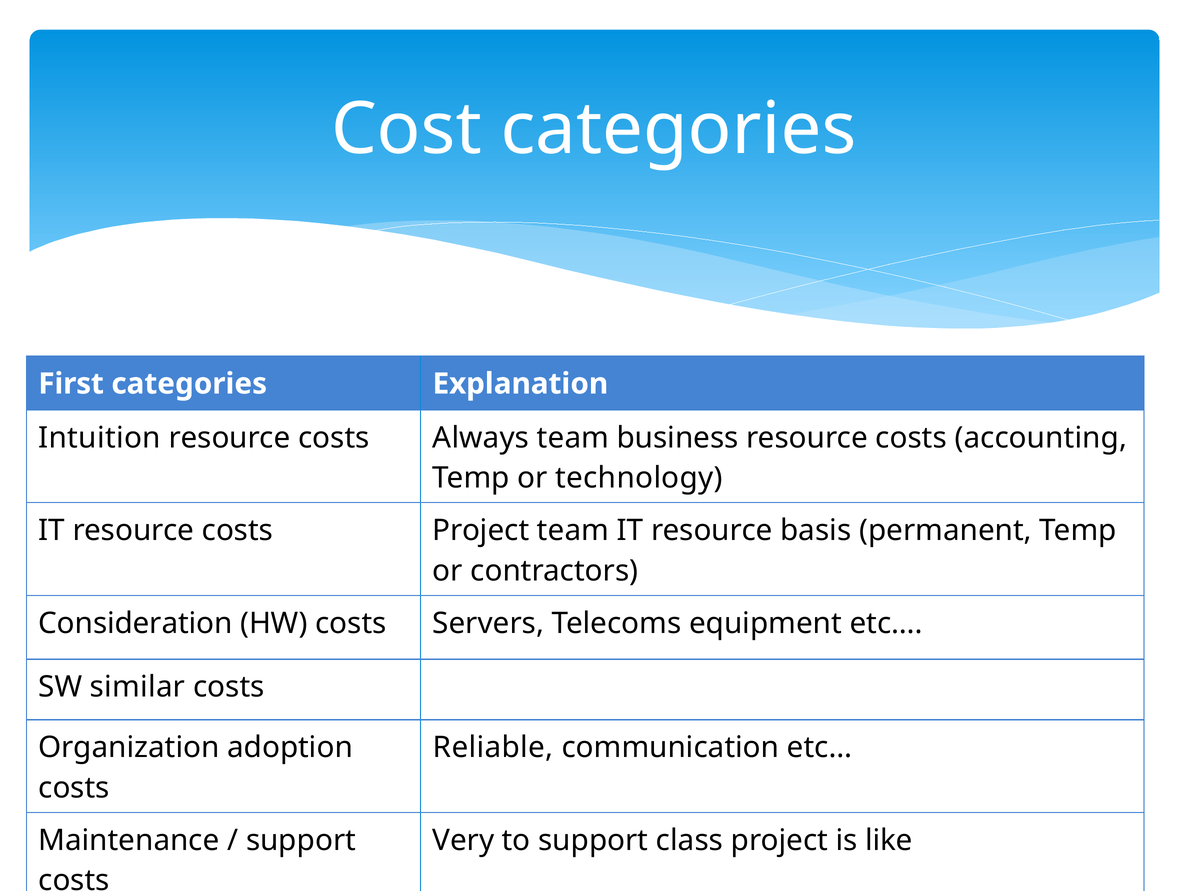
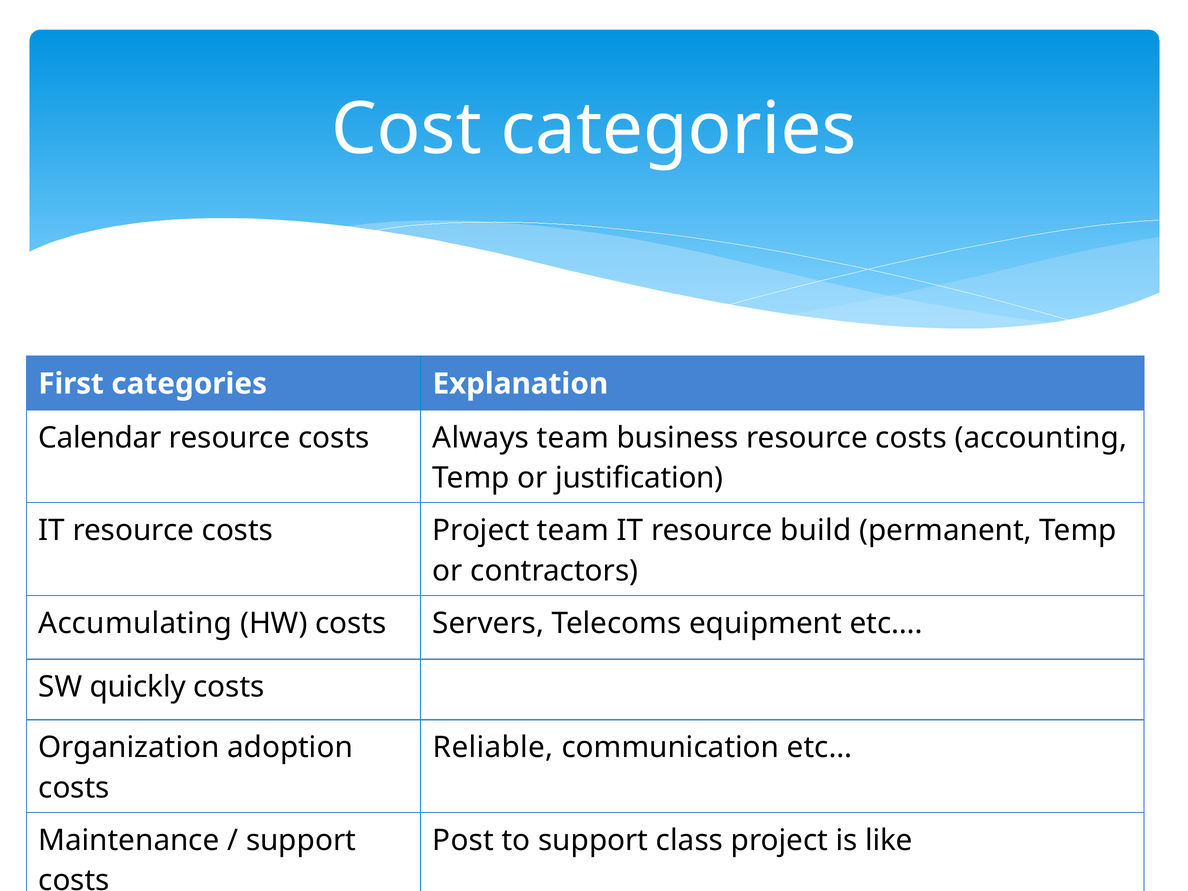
Intuition: Intuition -> Calendar (100, 438)
technology: technology -> justification (639, 478)
basis: basis -> build (816, 531)
Consideration: Consideration -> Accumulating (135, 623)
similar: similar -> quickly (138, 687)
Very: Very -> Post (463, 840)
